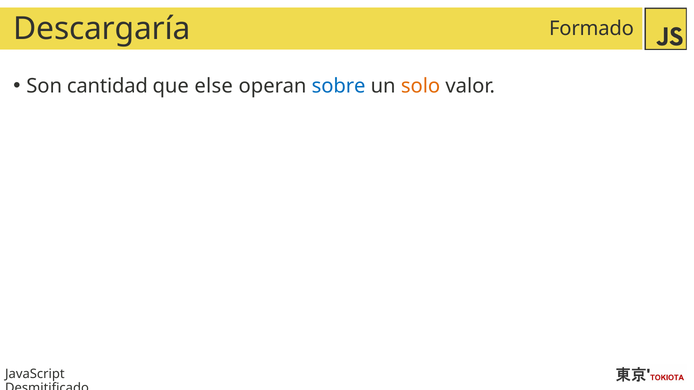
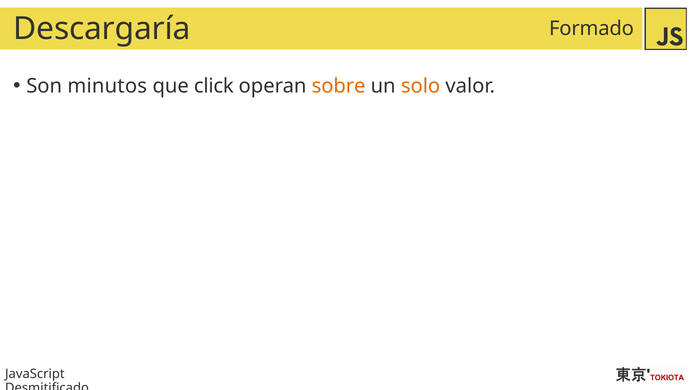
cantidad: cantidad -> minutos (107, 86)
else: else -> click (214, 86)
sobre colour: blue -> orange (339, 86)
